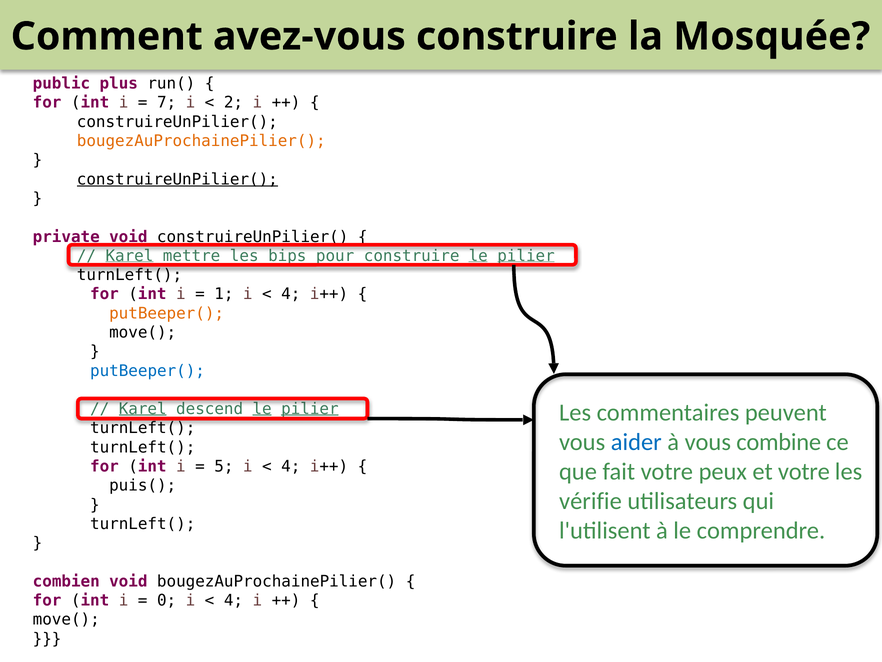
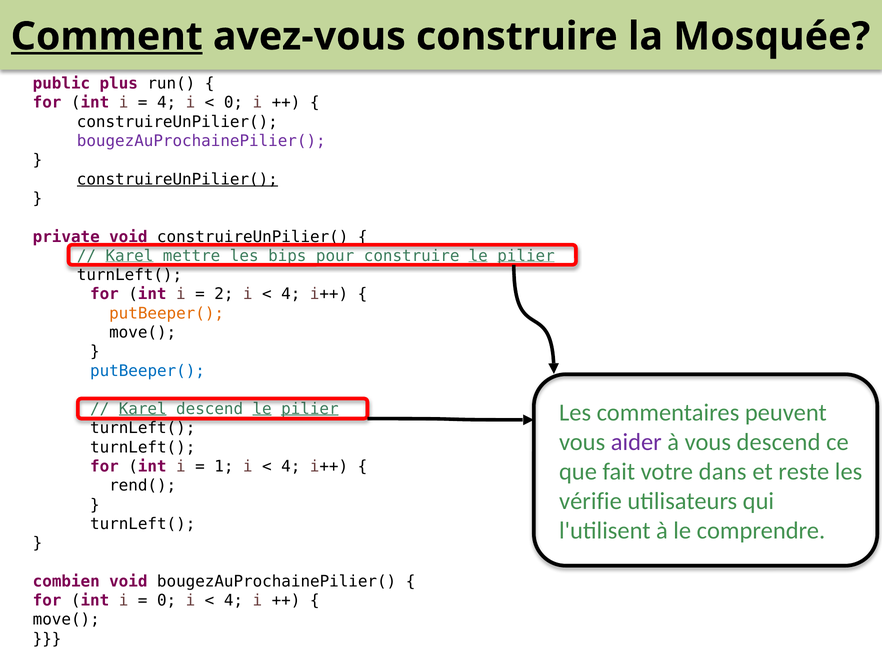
Comment underline: none -> present (107, 36)
7: 7 -> 4 (167, 103)
2: 2 -> 0 (233, 103)
bougezAuProchainePilier( colour: orange -> purple (201, 141)
1: 1 -> 2 (224, 294)
aider colour: blue -> purple (636, 442)
vous combine: combine -> descend (779, 442)
5: 5 -> 1 (224, 466)
peux: peux -> dans (723, 471)
et votre: votre -> reste (804, 471)
puis(: puis( -> rend( (143, 485)
